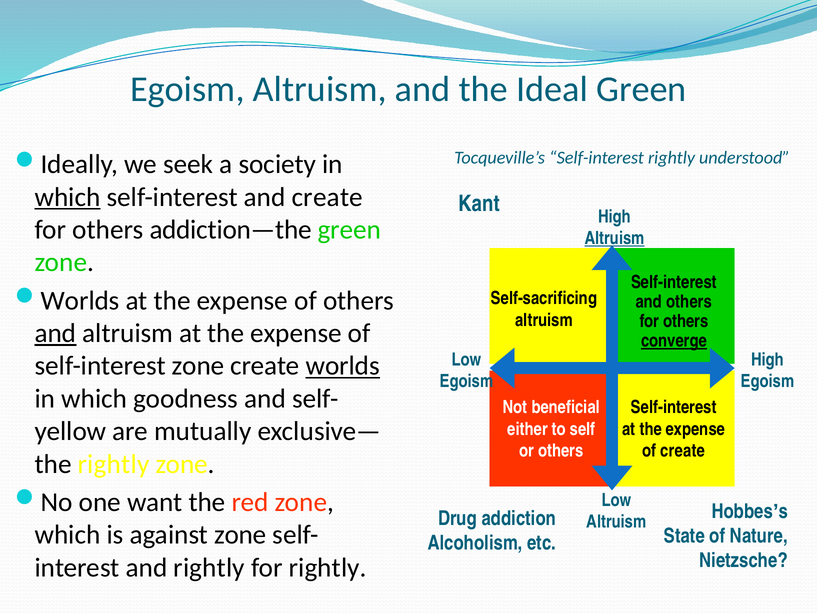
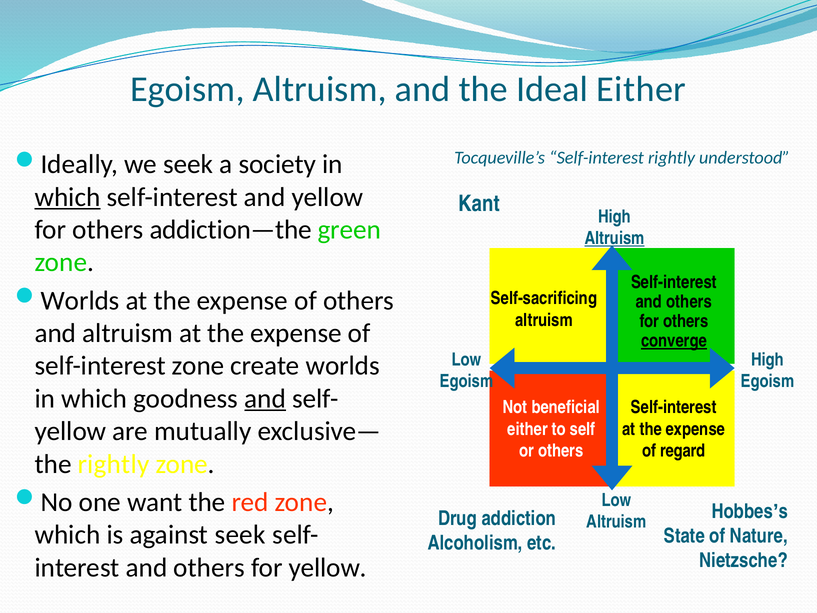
Ideal Green: Green -> Either (641, 89)
and create: create -> yellow (327, 197)
and underline: present -> none (55, 333)
worlds underline: present -> none (343, 366)
and underline: none -> present (265, 398)
of create: create -> regard (683, 451)
against zone: zone -> seek (240, 535)
rightly: rightly -> others (209, 567)
for rightly: rightly -> yellow (328, 567)
